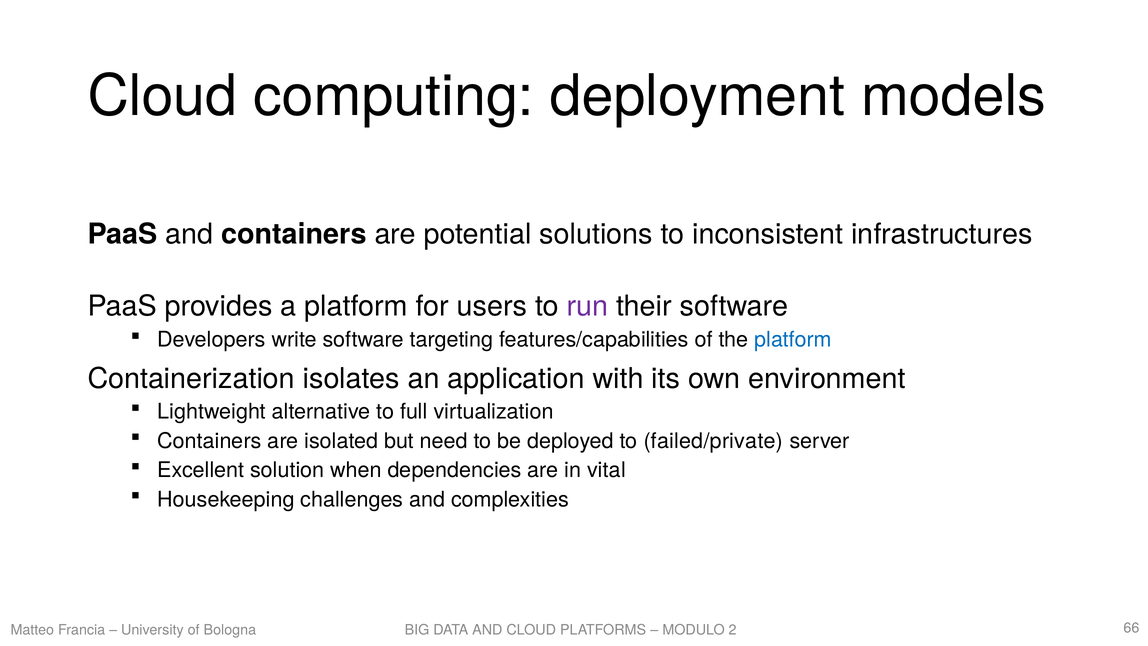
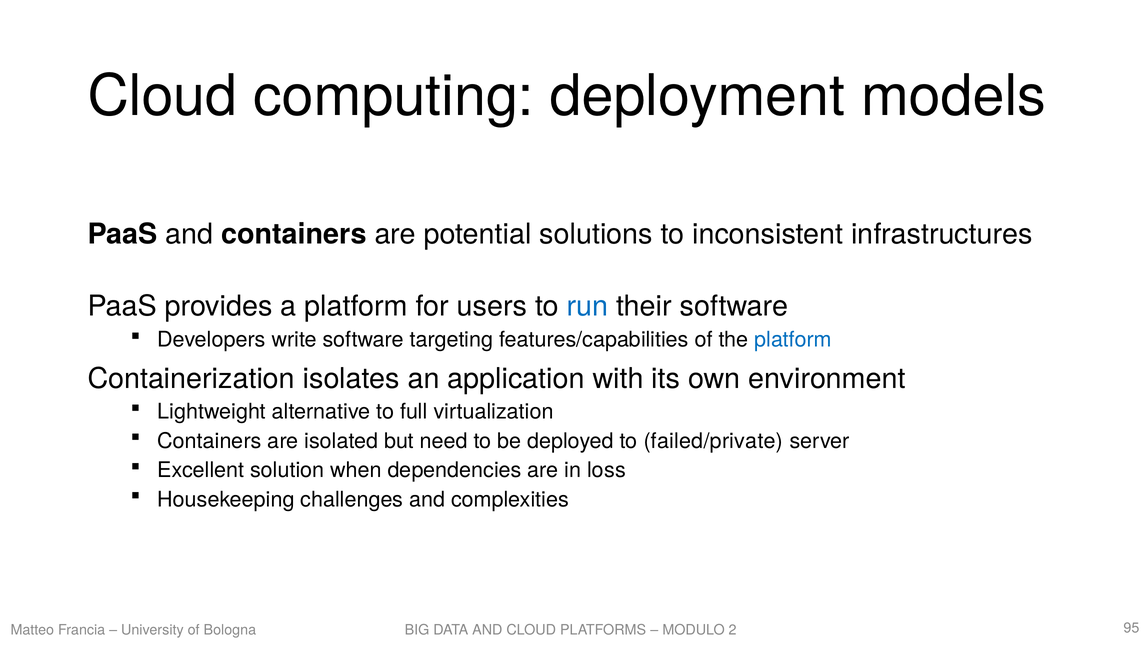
run colour: purple -> blue (587, 306)
vital: vital -> loss (606, 470)
66: 66 -> 95 (1131, 628)
